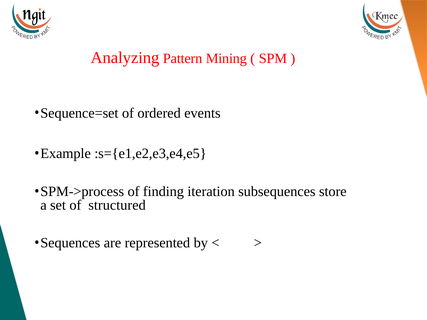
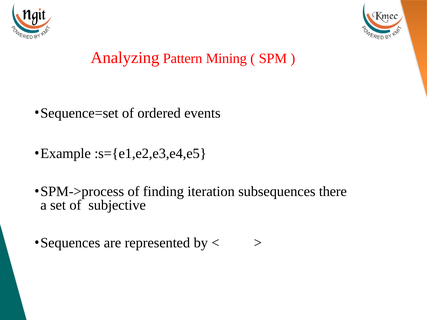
store: store -> there (333, 192)
structured: structured -> subjective (117, 205)
